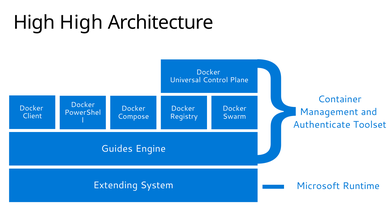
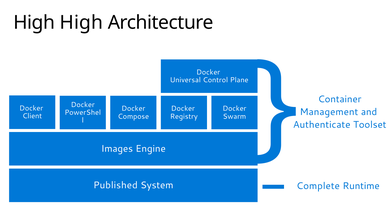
Guides: Guides -> Images (117, 149)
Extending: Extending -> Published (115, 186)
Microsoft: Microsoft -> Complete (318, 186)
